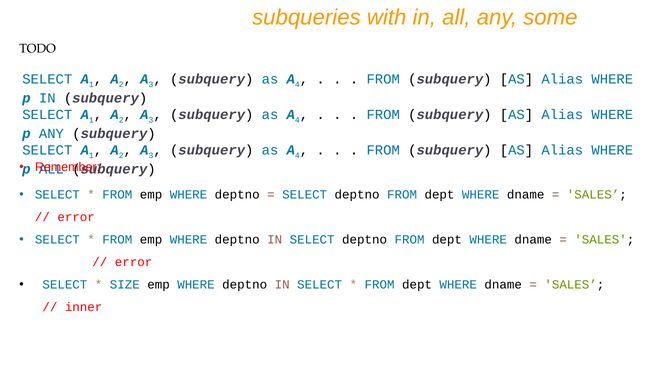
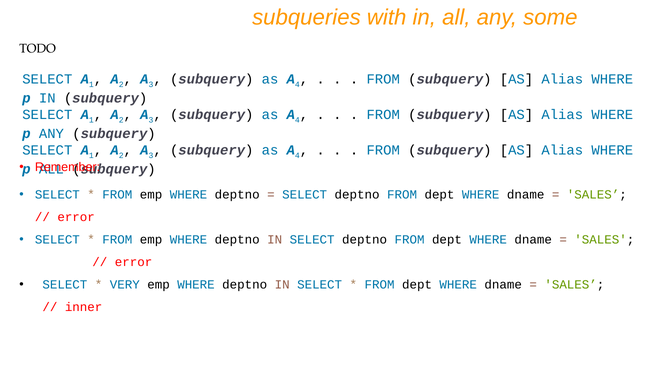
SIZE: SIZE -> VERY (125, 285)
